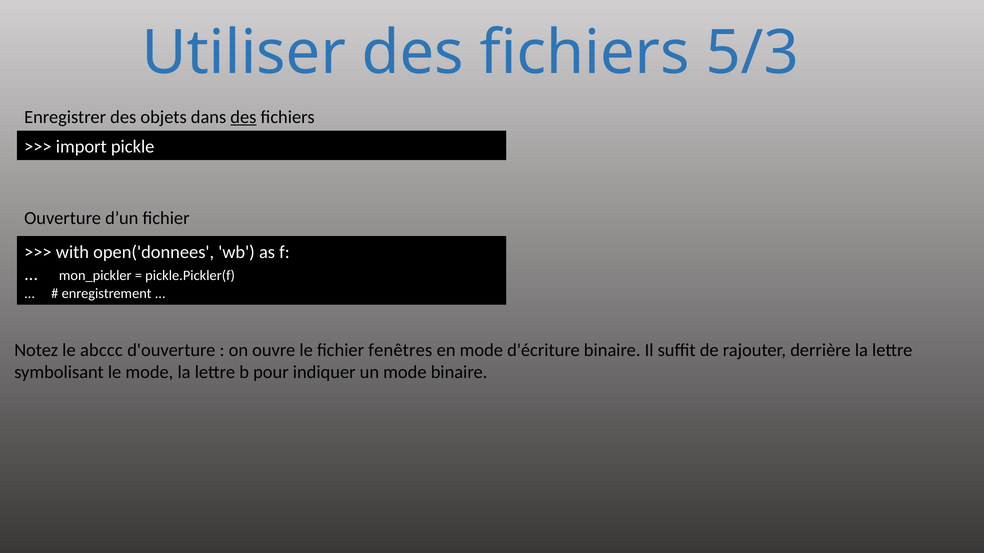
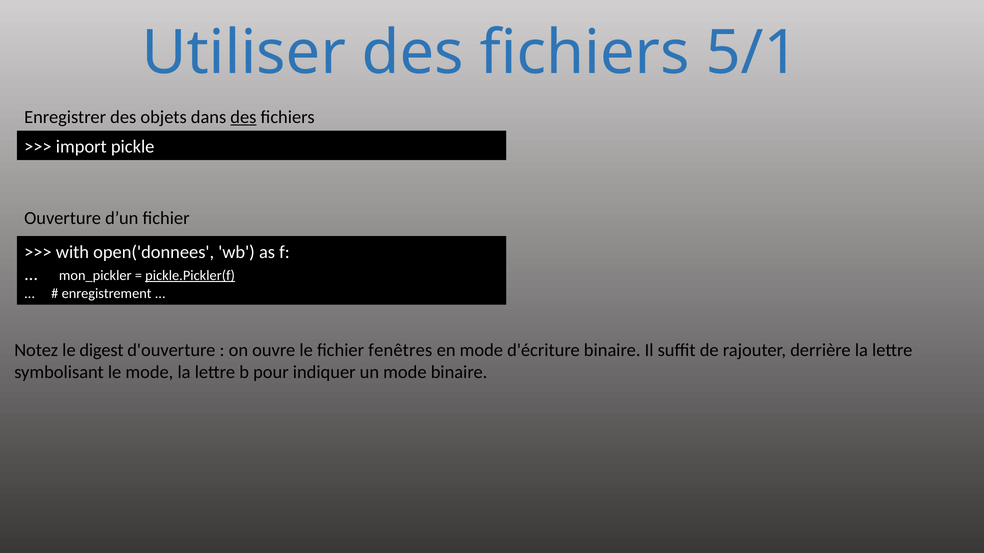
5/3: 5/3 -> 5/1 (752, 53)
pickle.Pickler(f underline: none -> present (190, 276)
abccc: abccc -> digest (102, 350)
